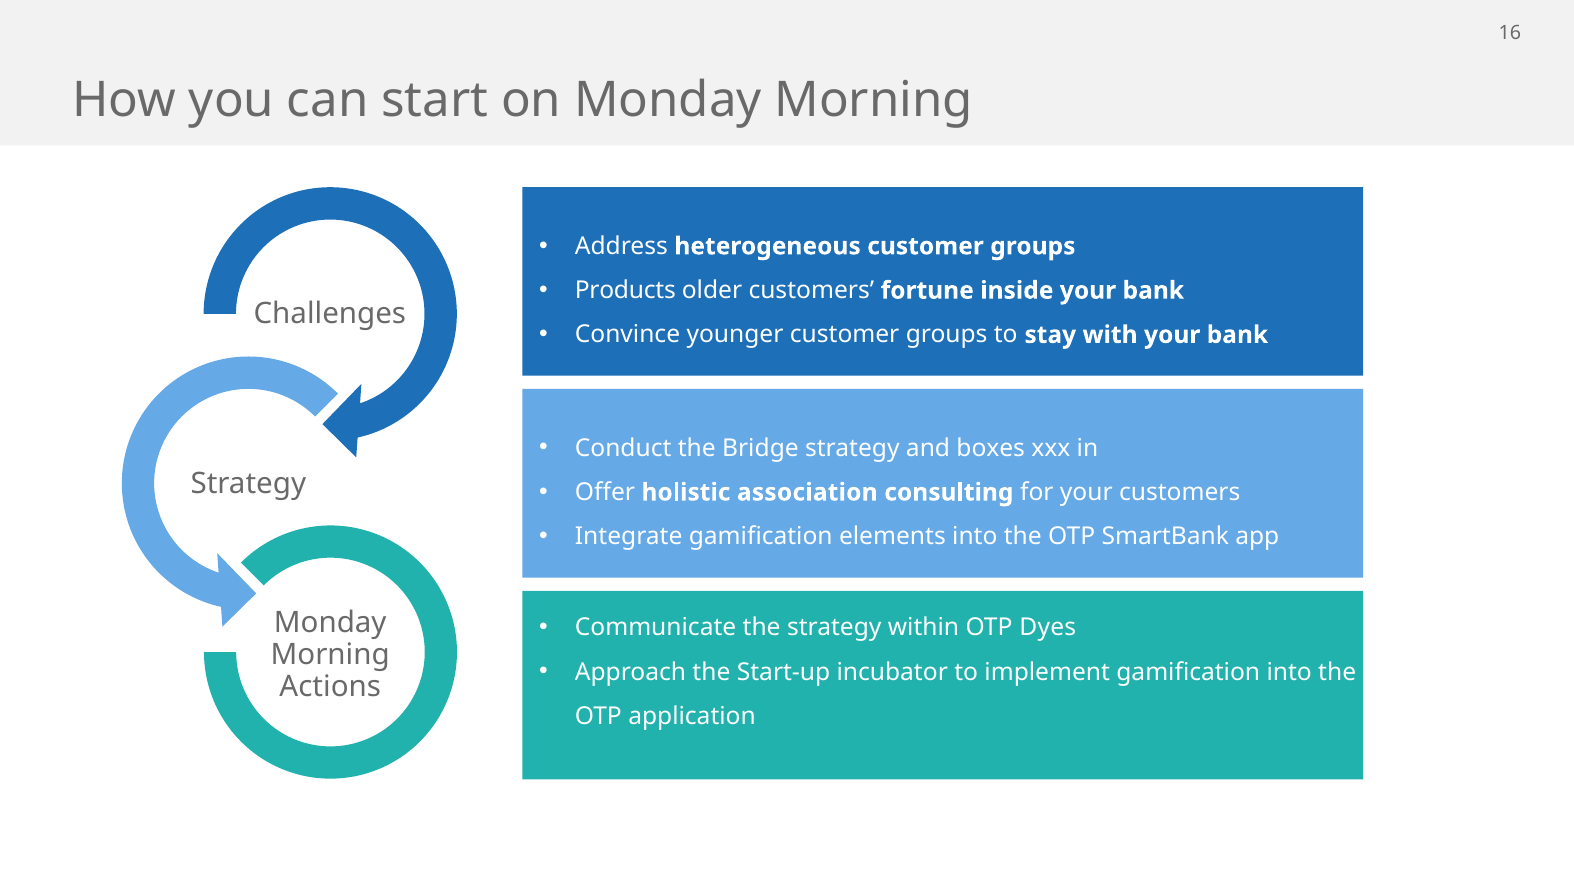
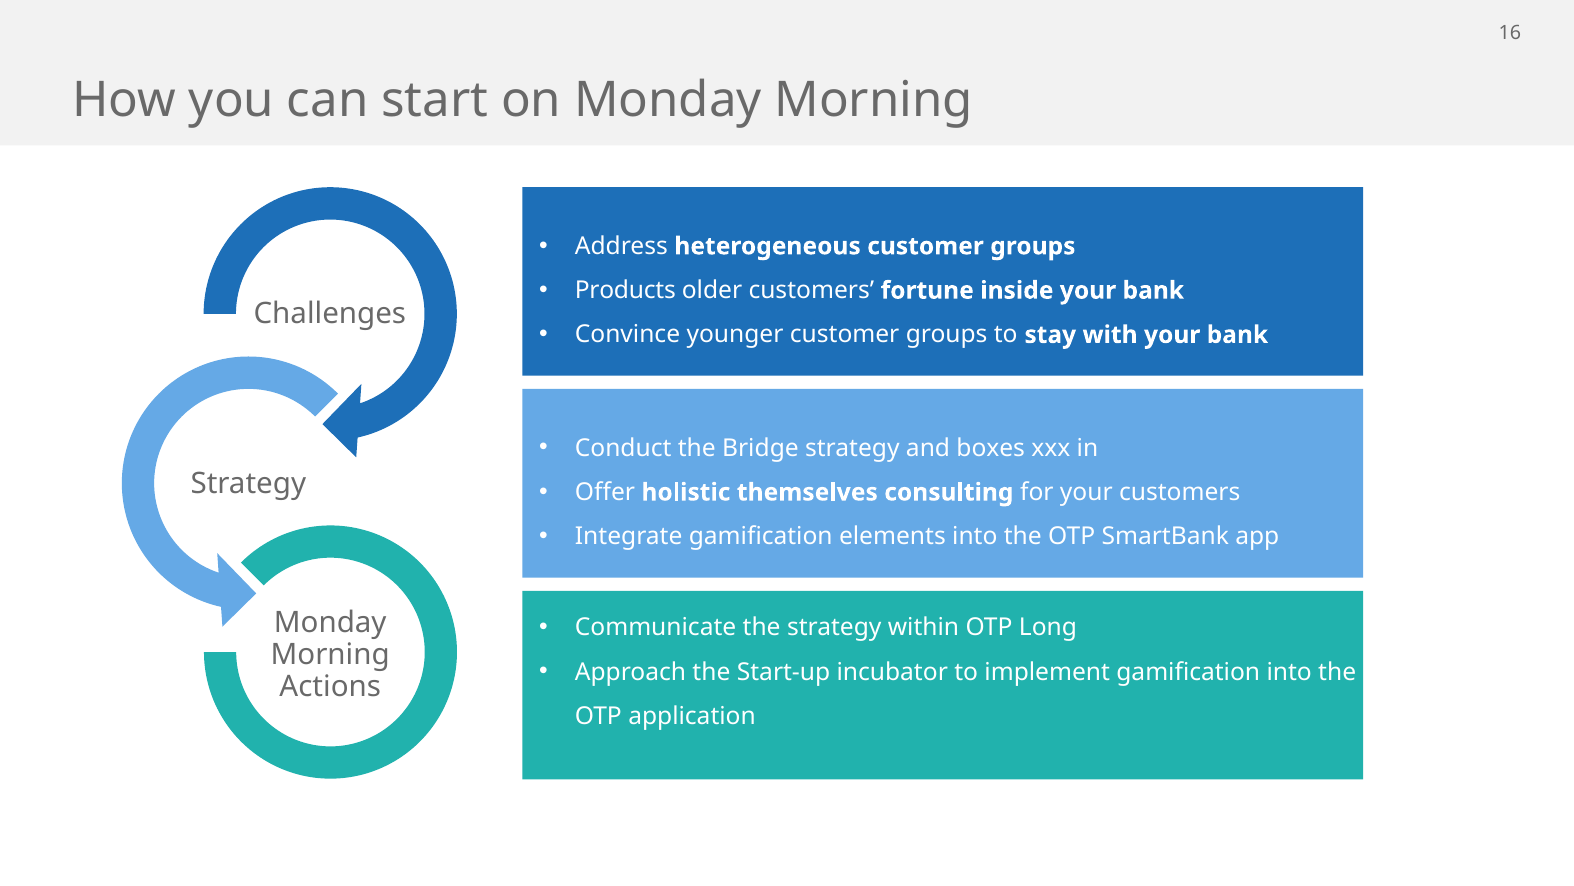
association: association -> themselves (807, 492)
Dyes: Dyes -> Long (1048, 627)
